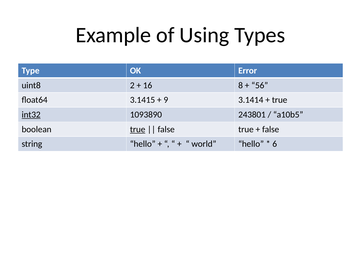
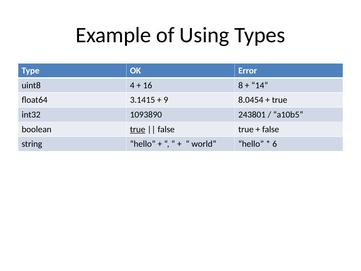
2: 2 -> 4 (132, 85)
56: 56 -> 14 (260, 85)
3.1414: 3.1414 -> 8.0454 (251, 100)
int32 underline: present -> none (31, 115)
